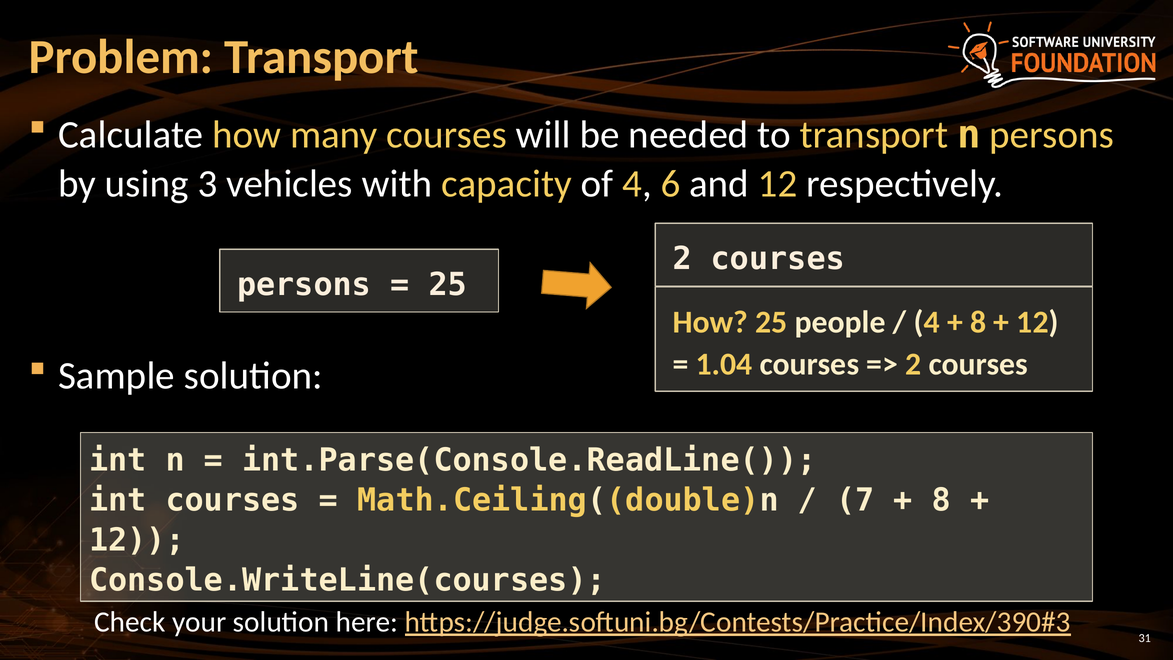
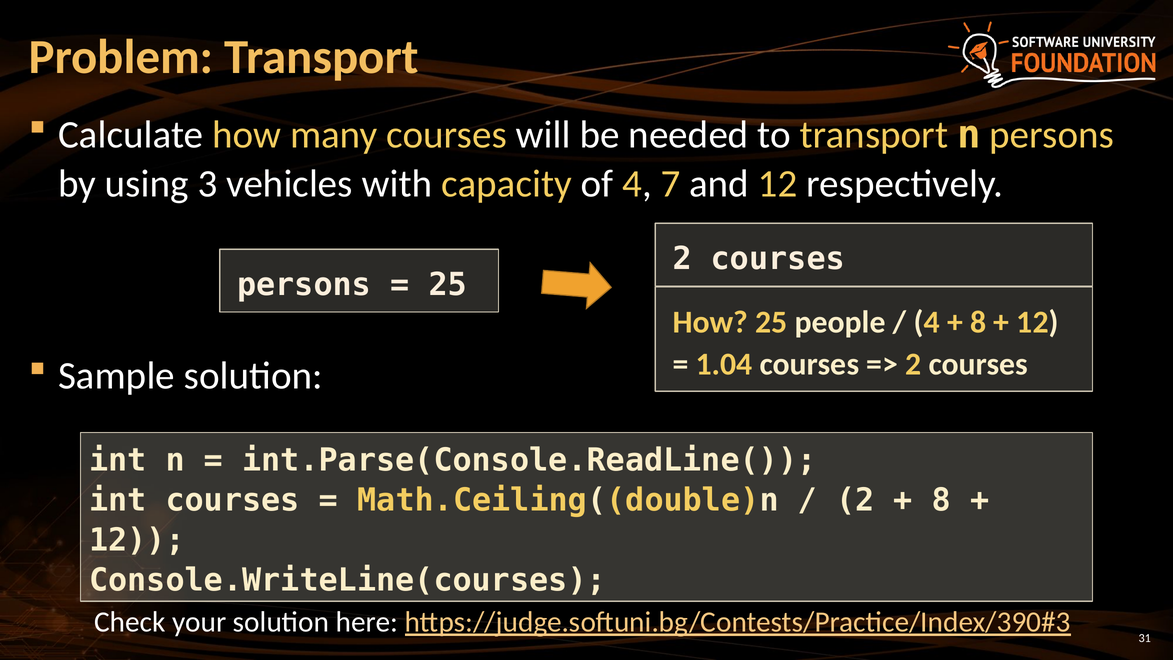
6: 6 -> 7 (670, 184)
7: 7 -> 2 (855, 500)
